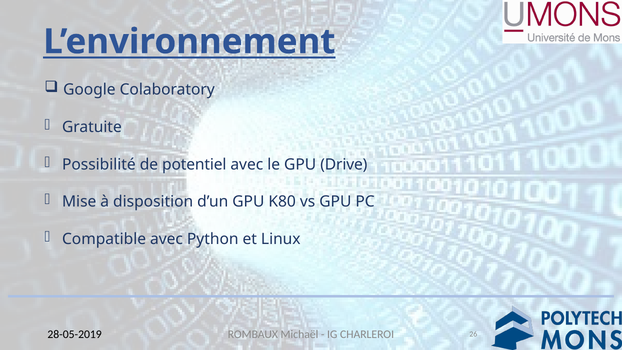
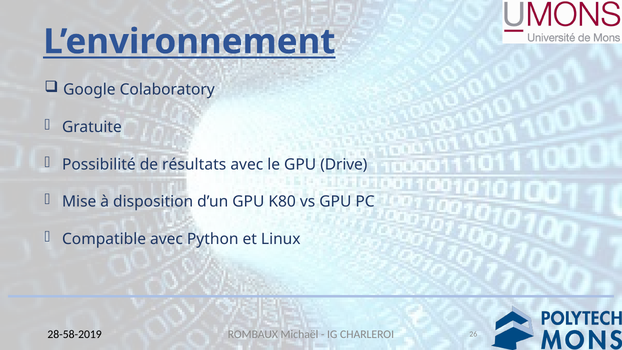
potentiel: potentiel -> résultats (194, 164)
28-05-2019: 28-05-2019 -> 28-58-2019 (75, 334)
